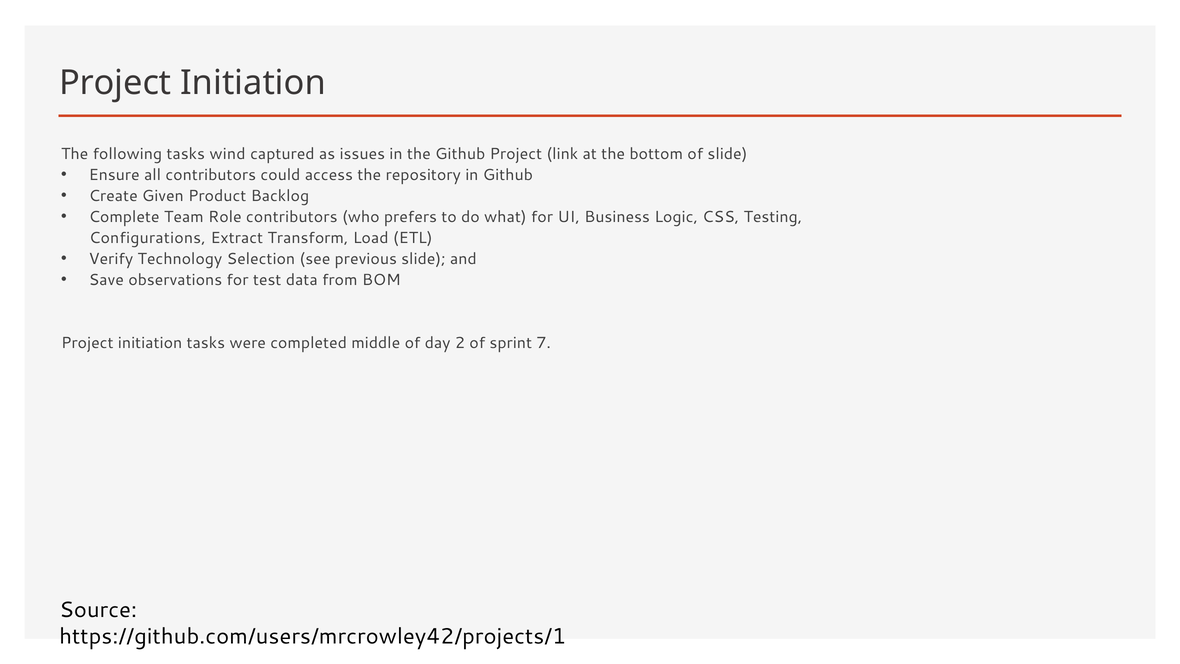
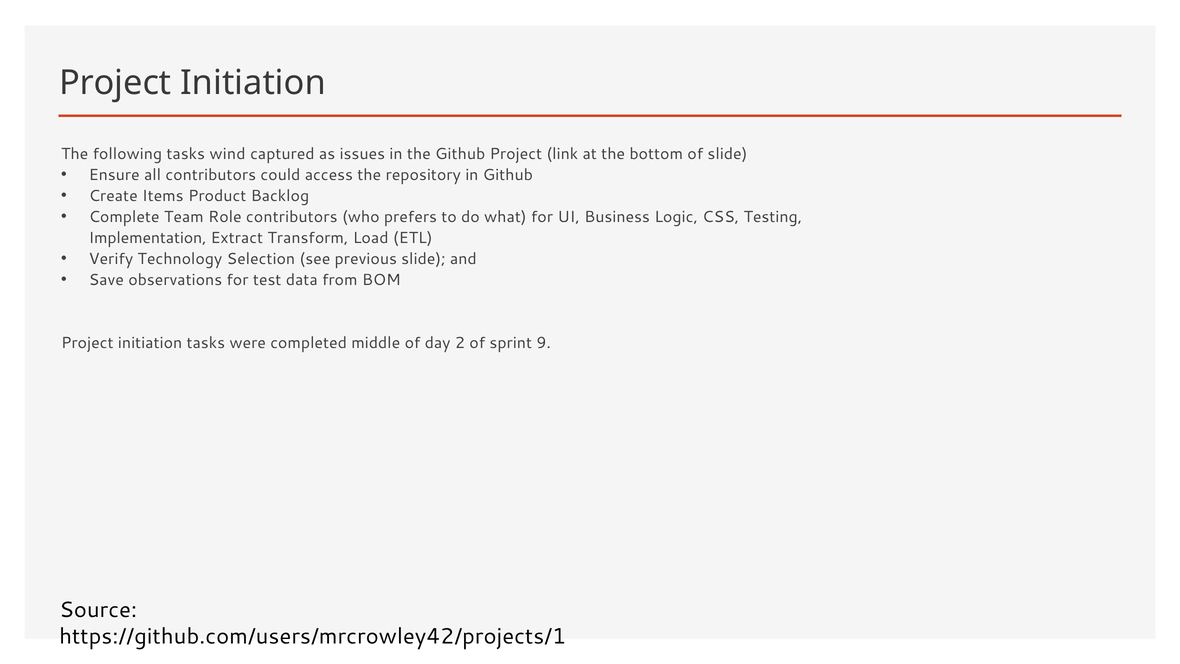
Given: Given -> Items (163, 196)
Configurations: Configurations -> Implementation (148, 238)
7: 7 -> 9 (544, 343)
